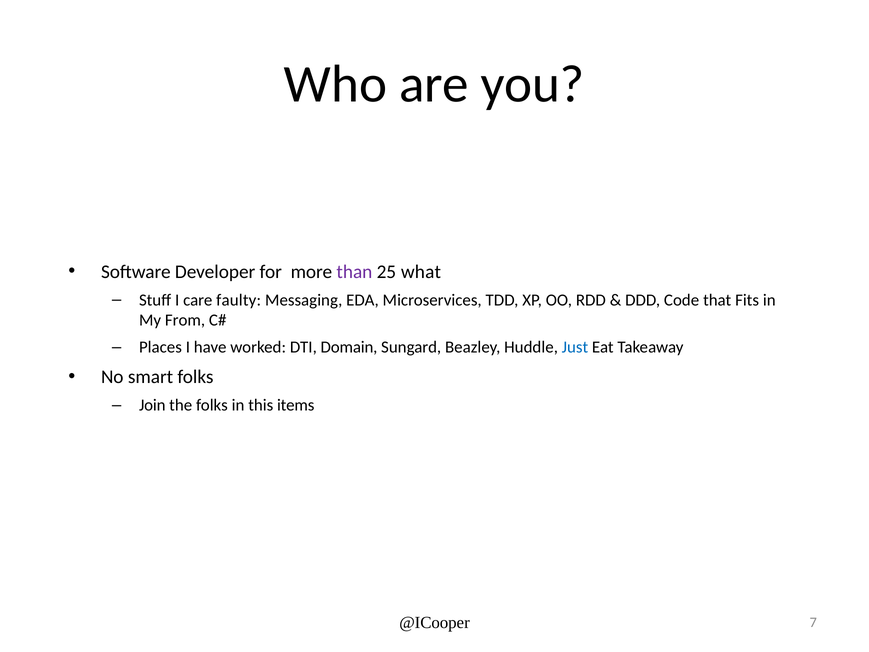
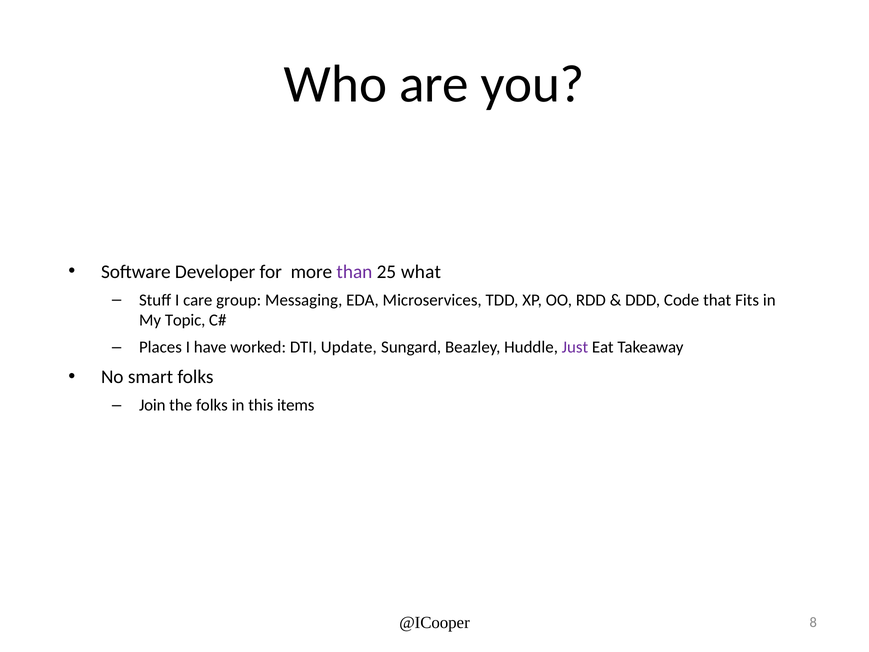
faulty: faulty -> group (239, 300)
From: From -> Topic (185, 320)
Domain: Domain -> Update (349, 347)
Just colour: blue -> purple (575, 347)
7: 7 -> 8 (813, 622)
